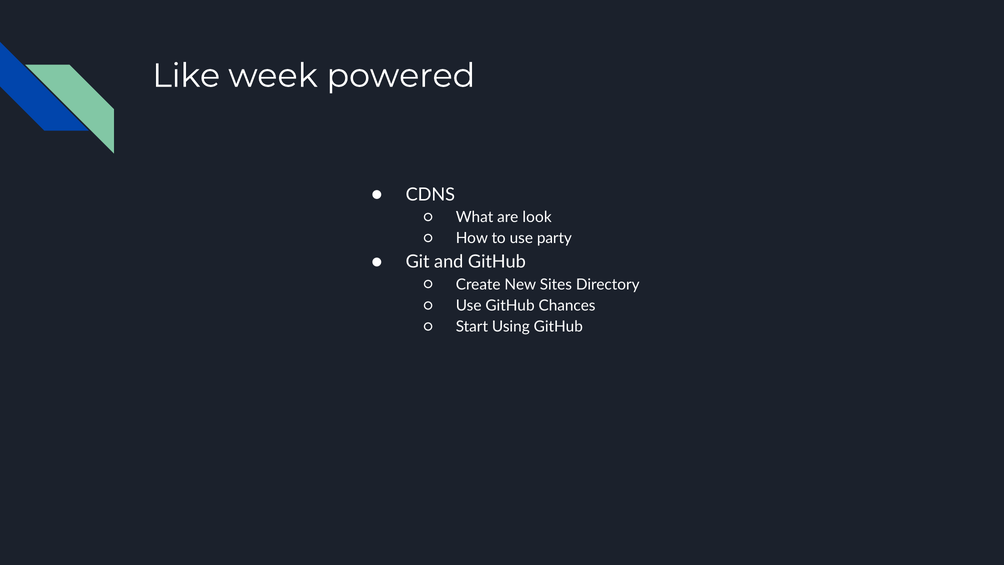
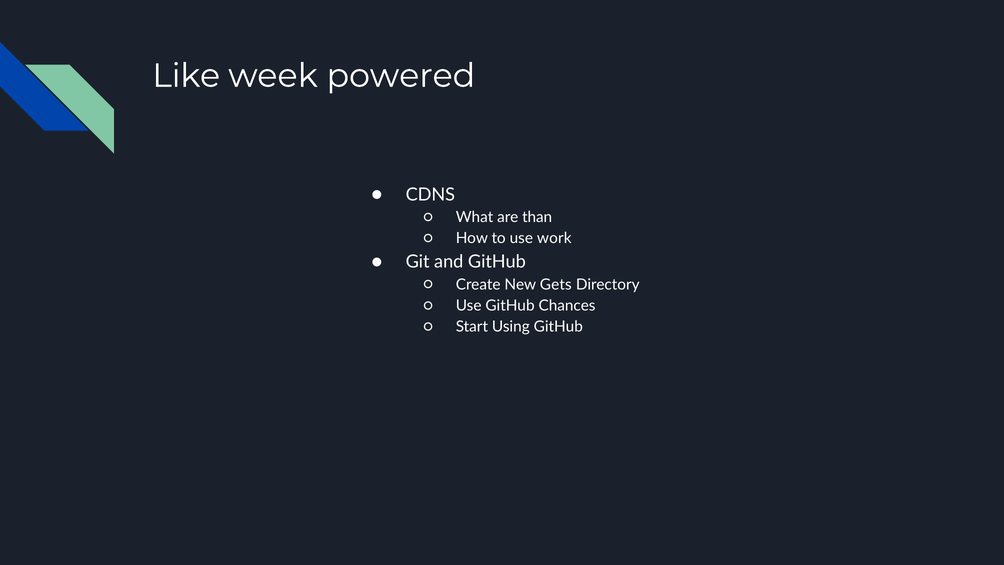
look: look -> than (537, 217)
party: party -> work (554, 238)
Sites: Sites -> Gets (556, 284)
